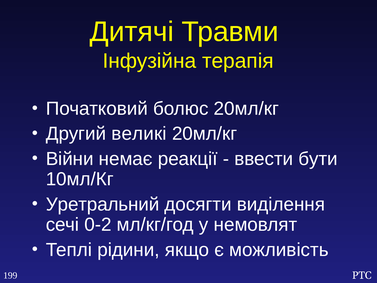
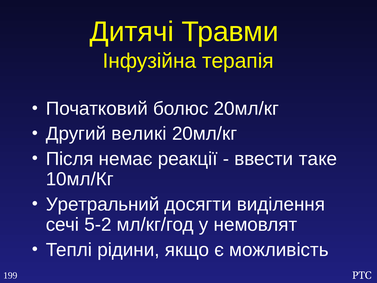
Війни: Війни -> Після (70, 159)
бути: бути -> таке (318, 159)
0-2: 0-2 -> 5-2 (98, 225)
